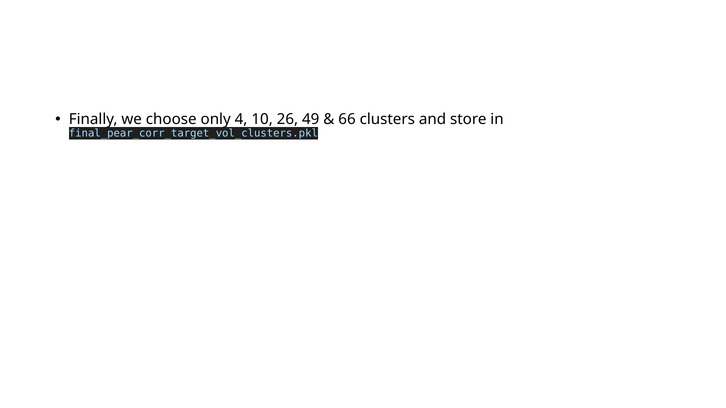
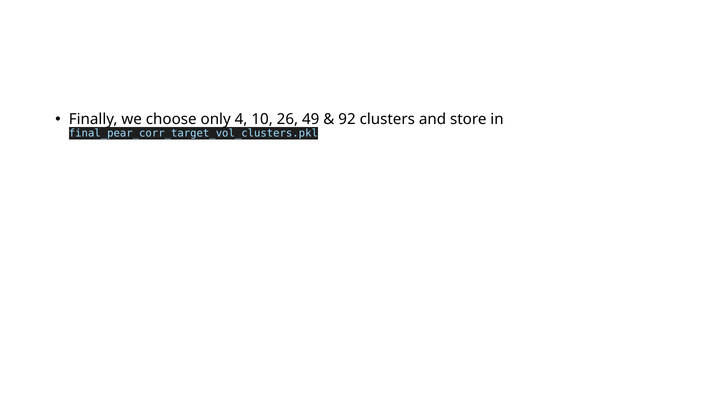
66: 66 -> 92 (347, 120)
